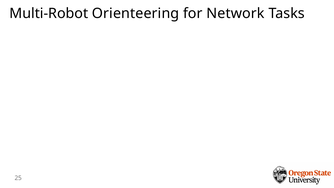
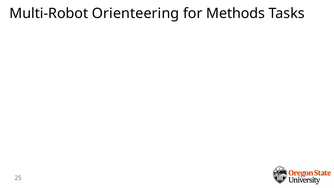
Network: Network -> Methods (236, 13)
